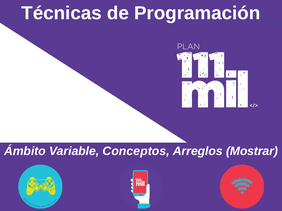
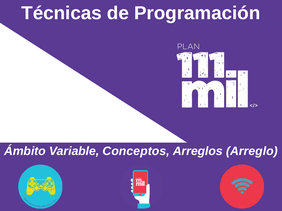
Mostrar: Mostrar -> Arreglo (252, 151)
